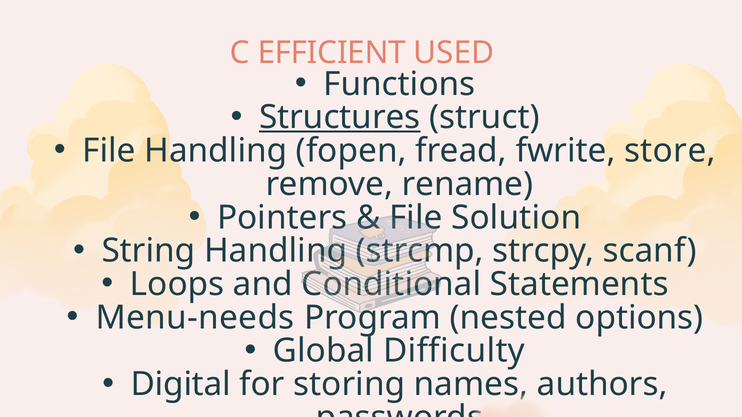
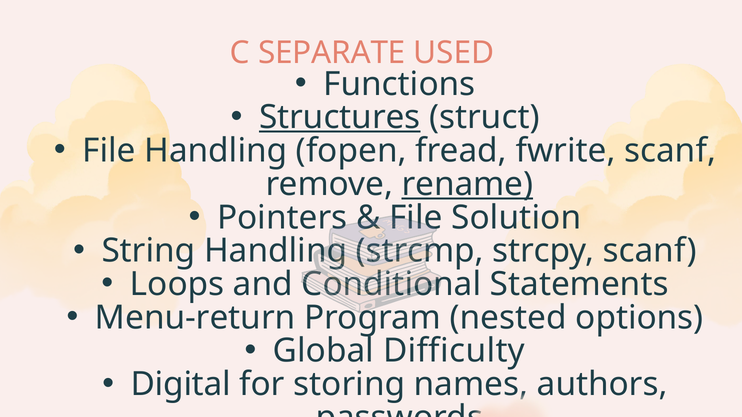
EFFICIENT: EFFICIENT -> SEPARATE (332, 53)
fwrite store: store -> scanf (670, 151)
rename underline: none -> present (467, 184)
Menu-needs: Menu-needs -> Menu-return (195, 318)
